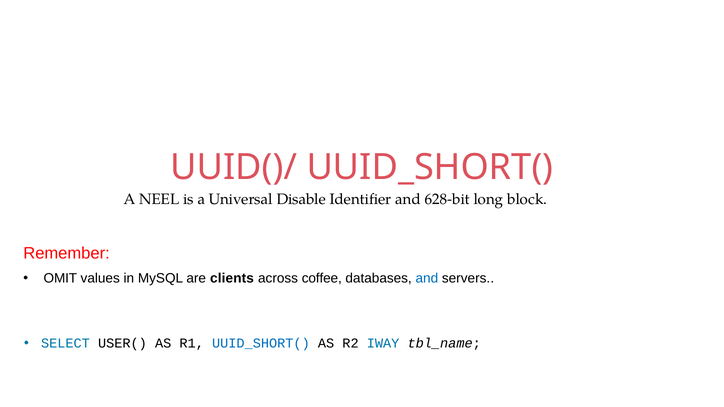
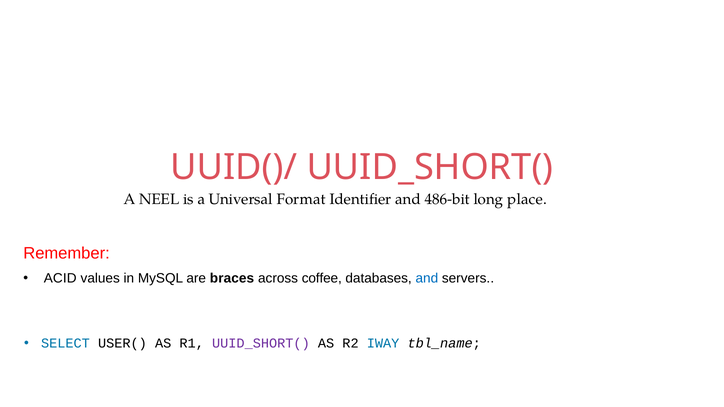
Disable: Disable -> Format (301, 200)
628-bit: 628-bit -> 486-bit (447, 200)
block: block -> place (527, 200)
OMIT: OMIT -> ACID (60, 279)
clients: clients -> braces (232, 279)
UUID_SHORT( colour: blue -> purple (261, 344)
